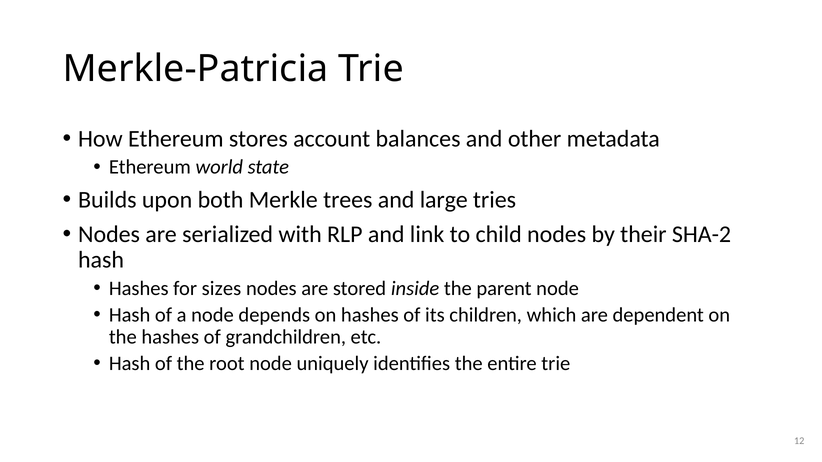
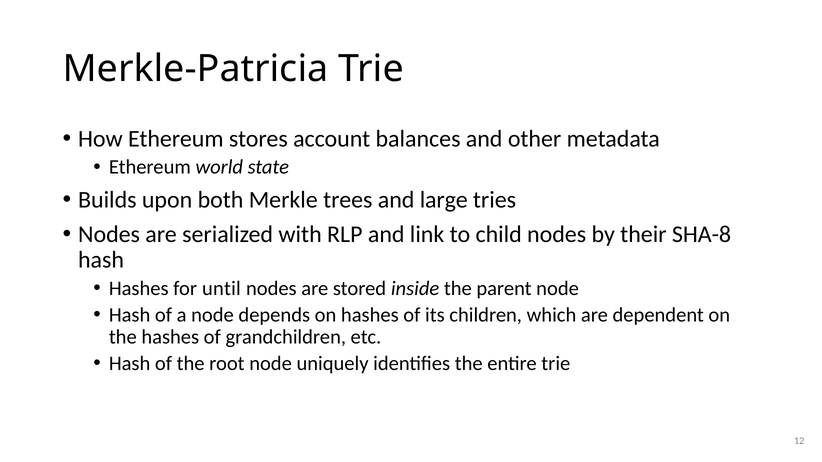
SHA-2: SHA-2 -> SHA-8 (702, 234)
sizes: sizes -> until (221, 289)
